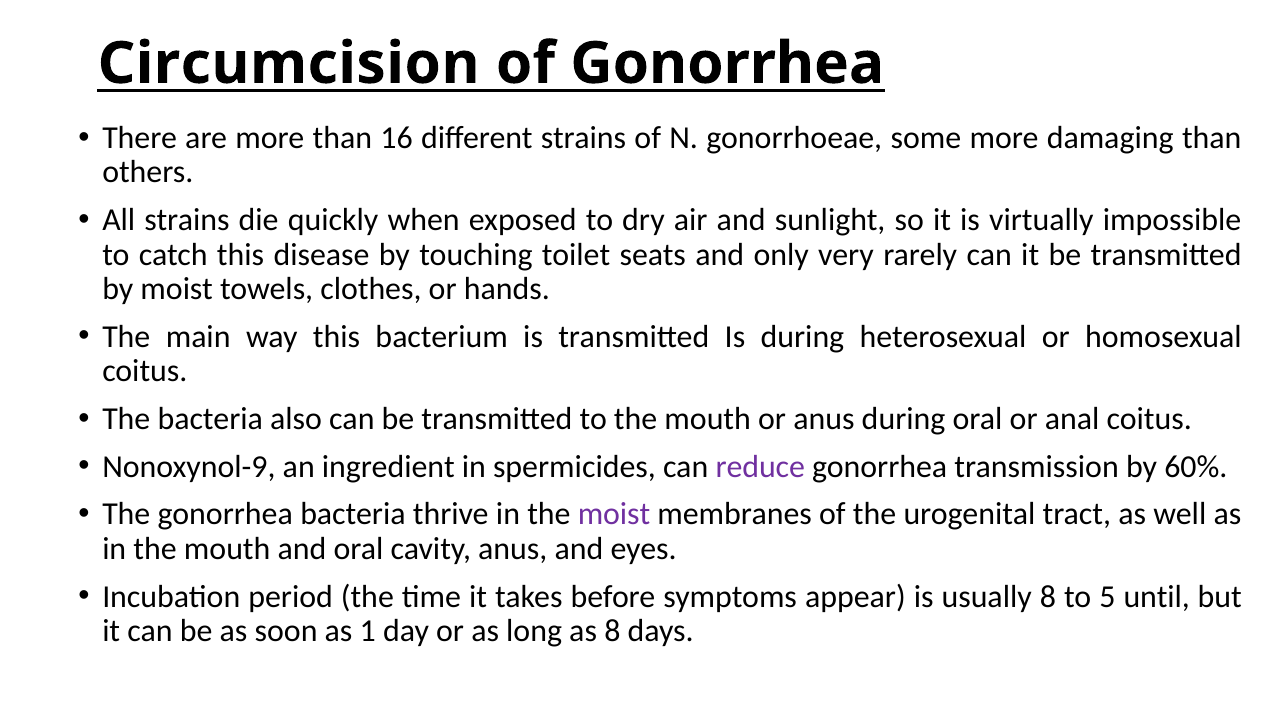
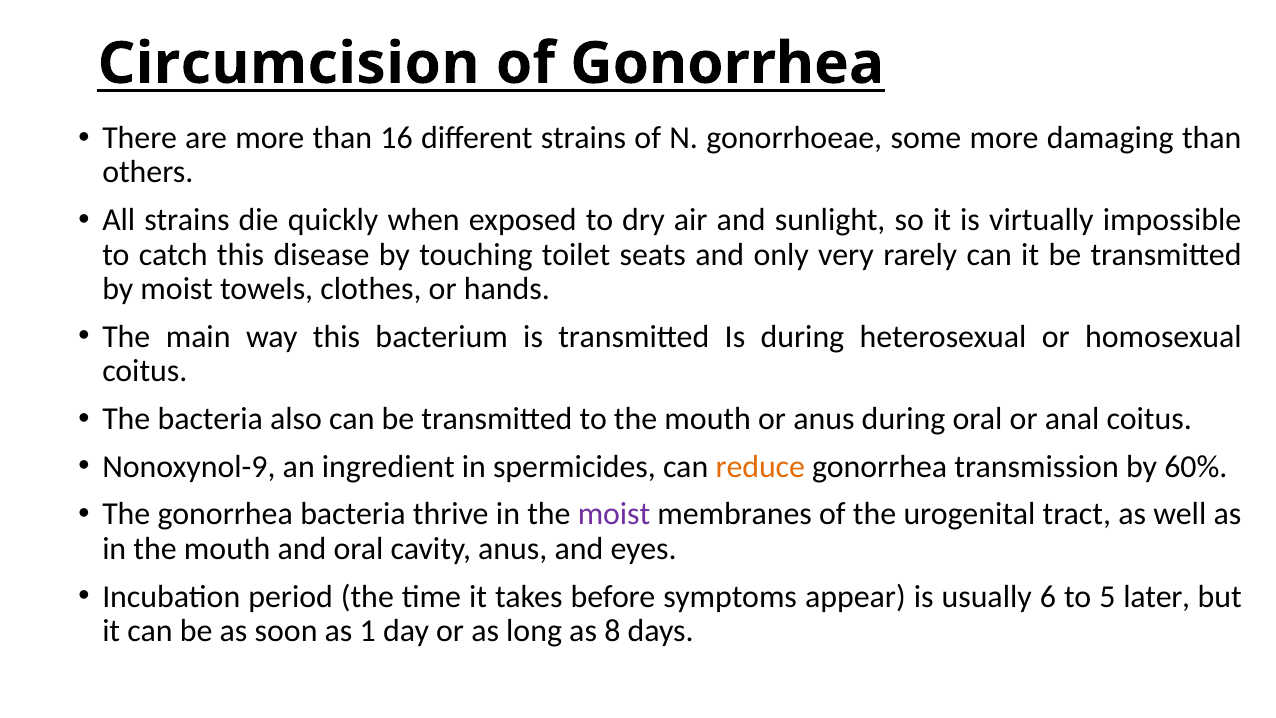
reduce colour: purple -> orange (760, 466)
usually 8: 8 -> 6 (1048, 596)
until: until -> later (1157, 596)
